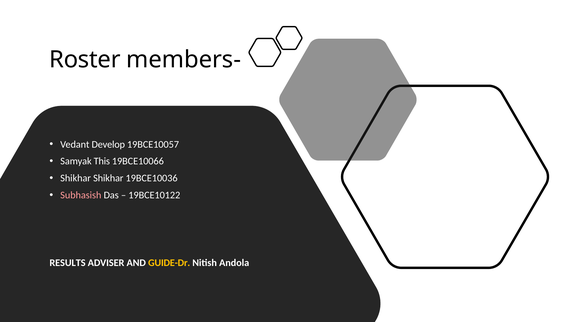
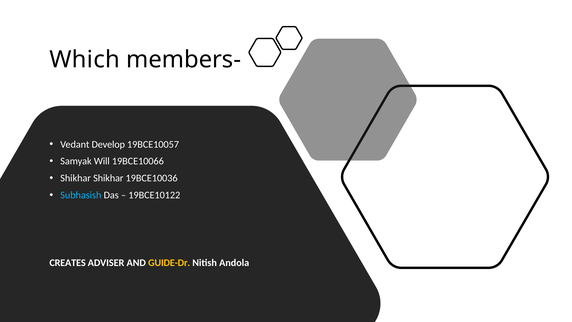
Roster: Roster -> Which (85, 59)
This: This -> Will (102, 161)
Subhasish colour: pink -> light blue (81, 195)
RESULTS: RESULTS -> CREATES (68, 263)
